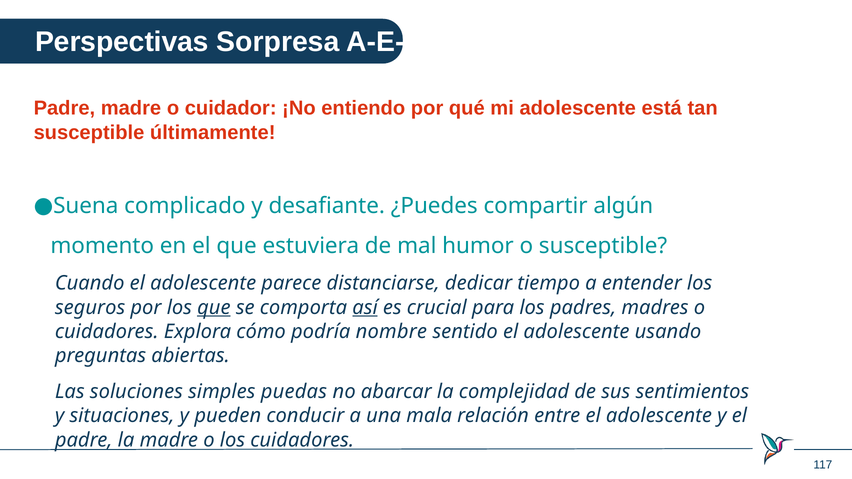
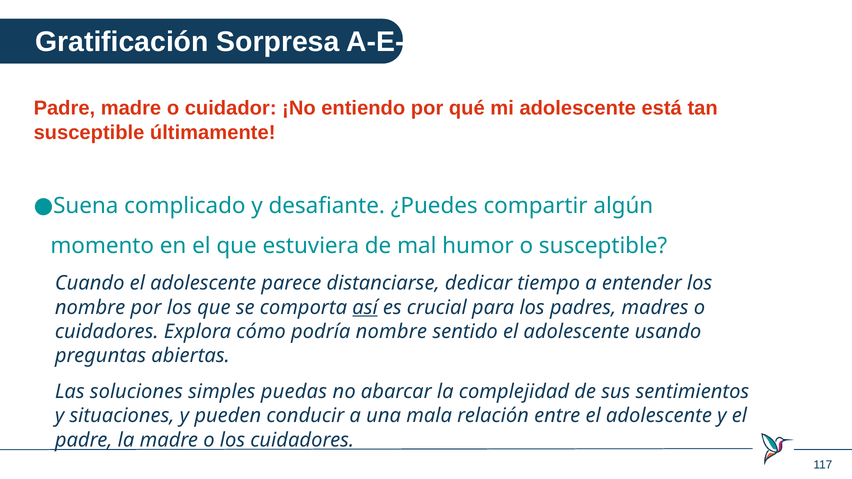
Perspectivas: Perspectivas -> Gratificación (122, 42)
seguros: seguros -> nombre (90, 308)
que underline: present -> none (214, 308)
